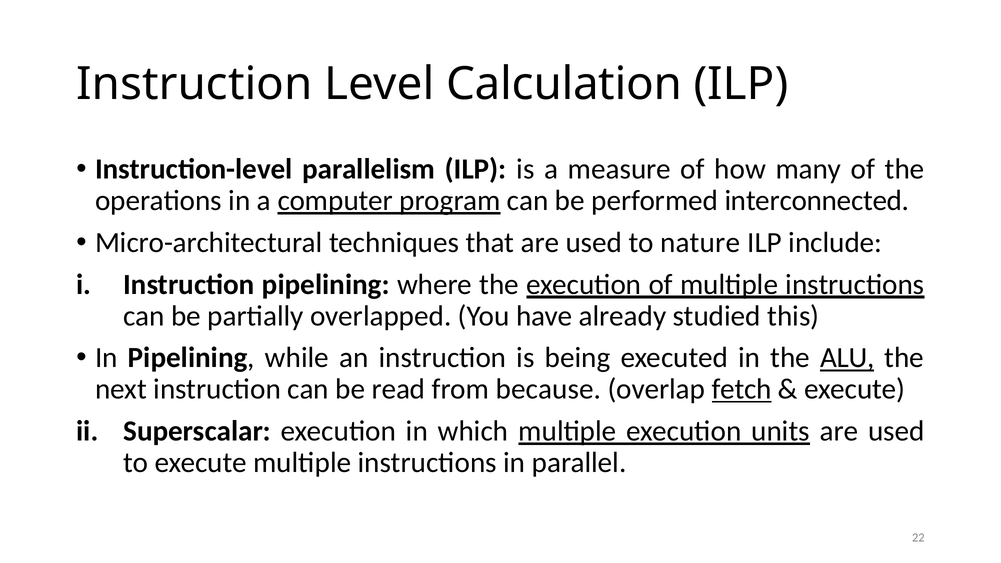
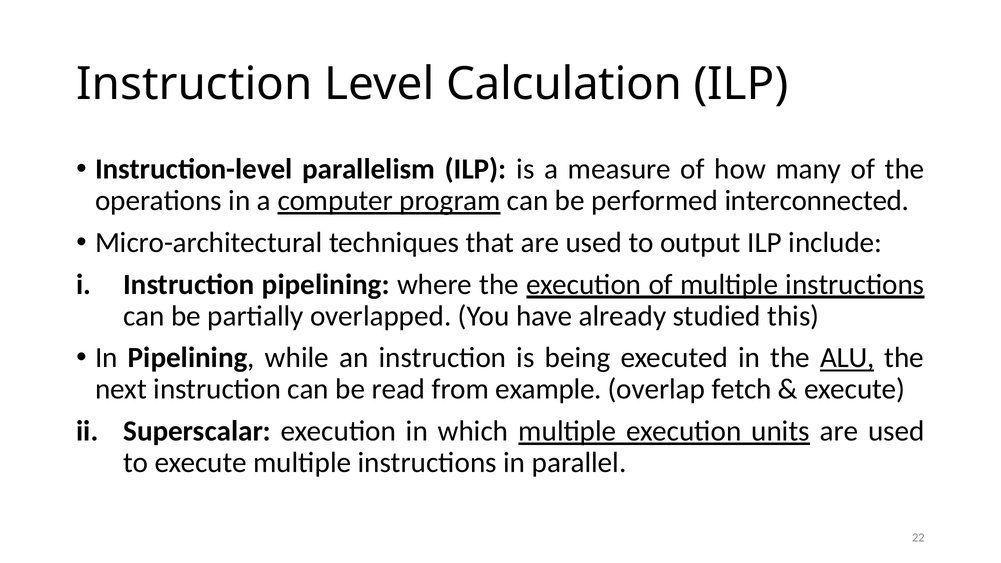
nature: nature -> output (700, 243)
because: because -> example (549, 389)
fetch underline: present -> none (742, 389)
